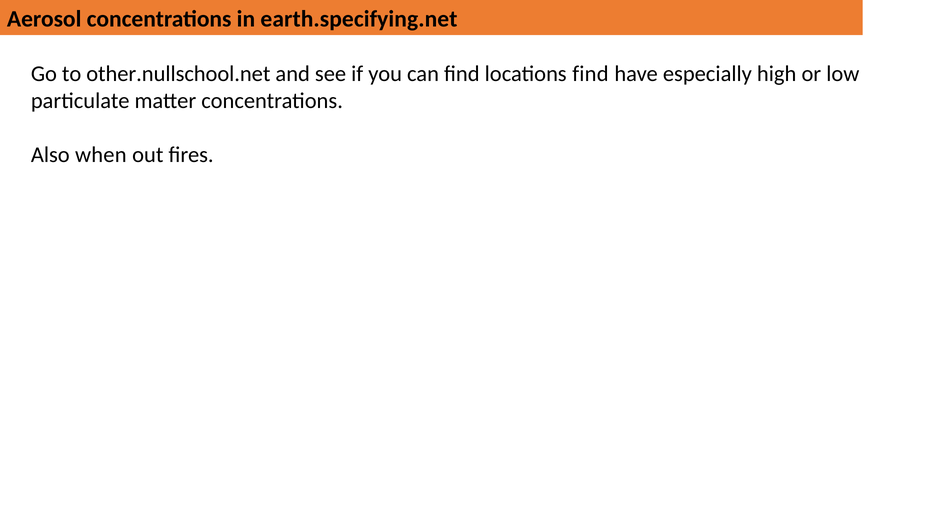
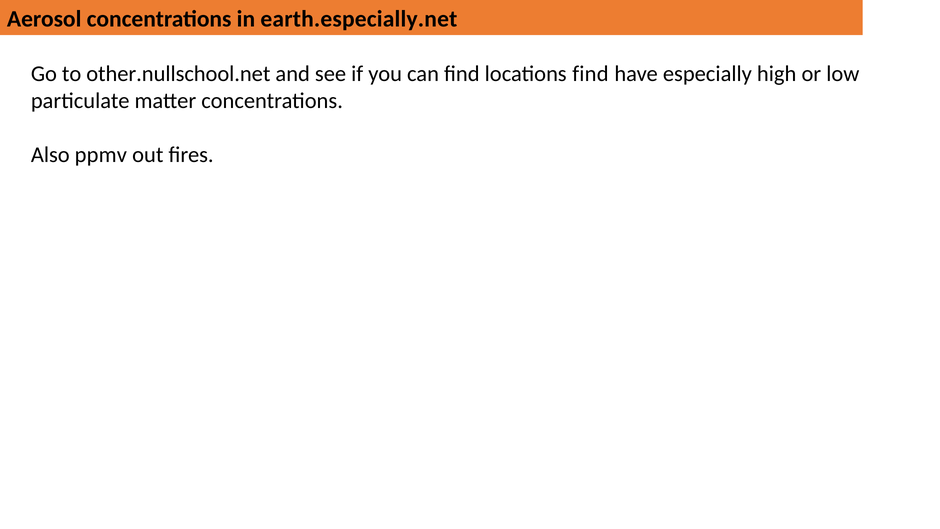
earth.specifying.net: earth.specifying.net -> earth.especially.net (359, 19)
when: when -> ppmv (101, 155)
